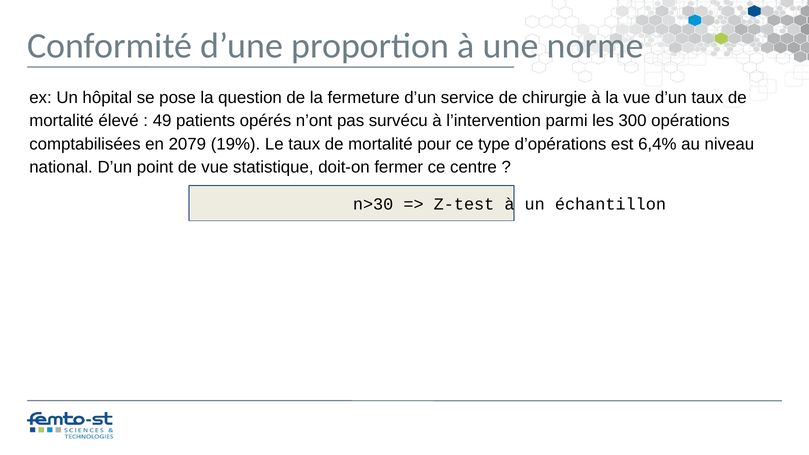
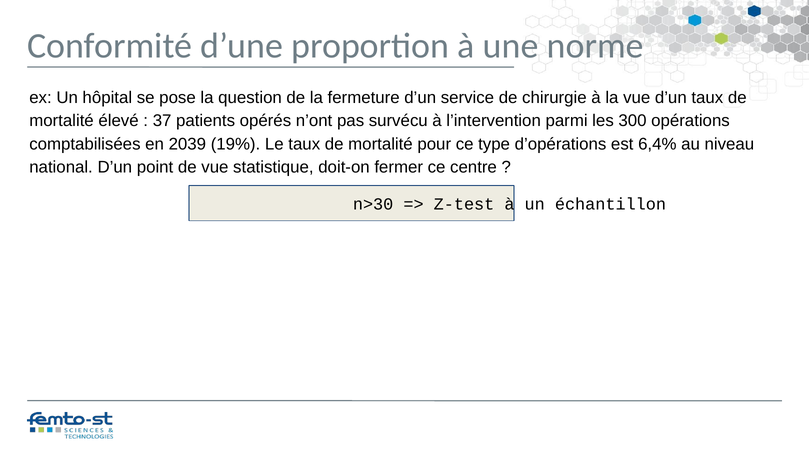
49: 49 -> 37 (162, 121)
2079: 2079 -> 2039 (187, 144)
